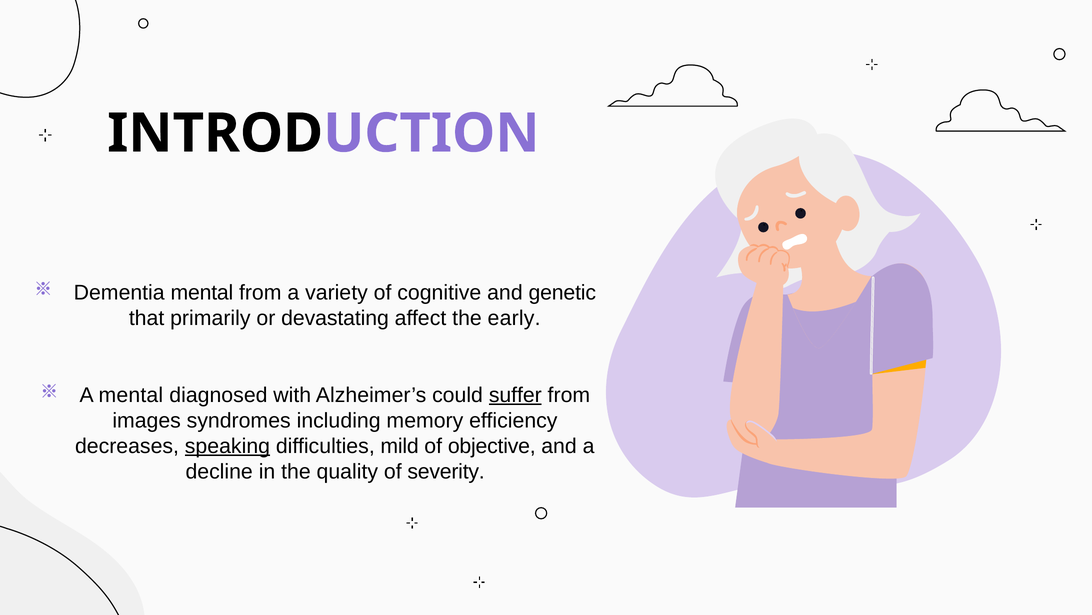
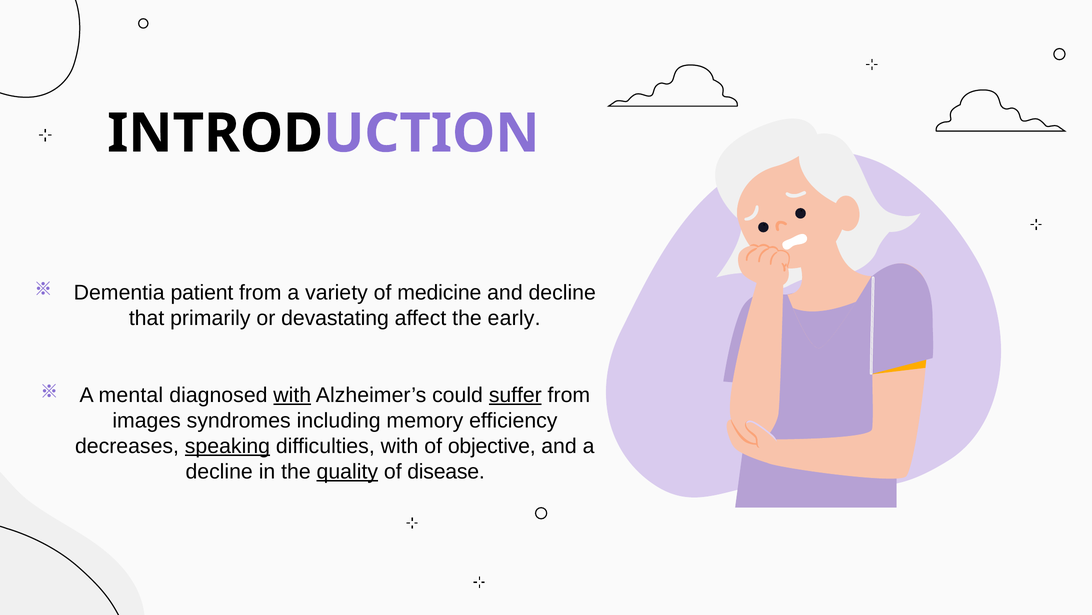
Dementia mental: mental -> patient (202, 293)
cognitive: cognitive -> medicine (439, 293)
and genetic: genetic -> decline (562, 293)
with underline: none -> present (292, 395)
difficulties mild: mild -> with (400, 446)
quality underline: none -> present (347, 471)
severity: severity -> disease (446, 471)
